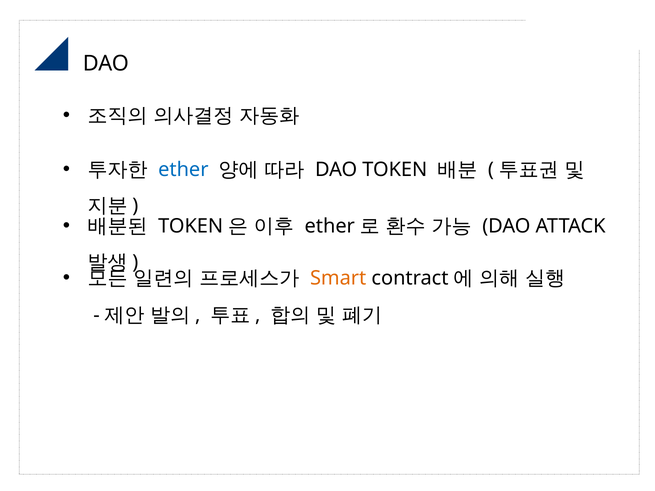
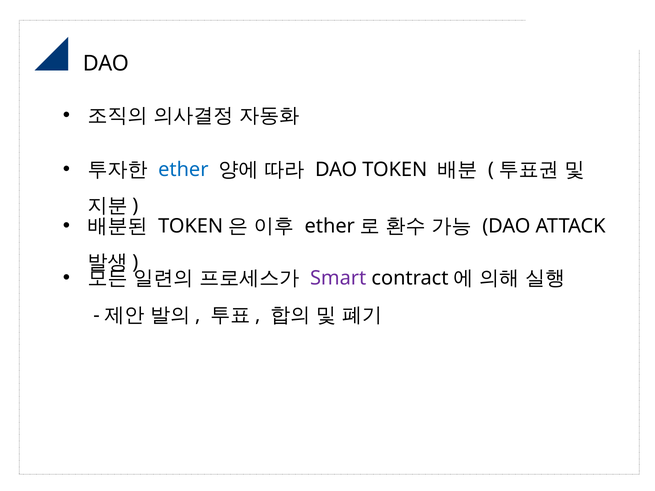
Smart colour: orange -> purple (338, 278)
